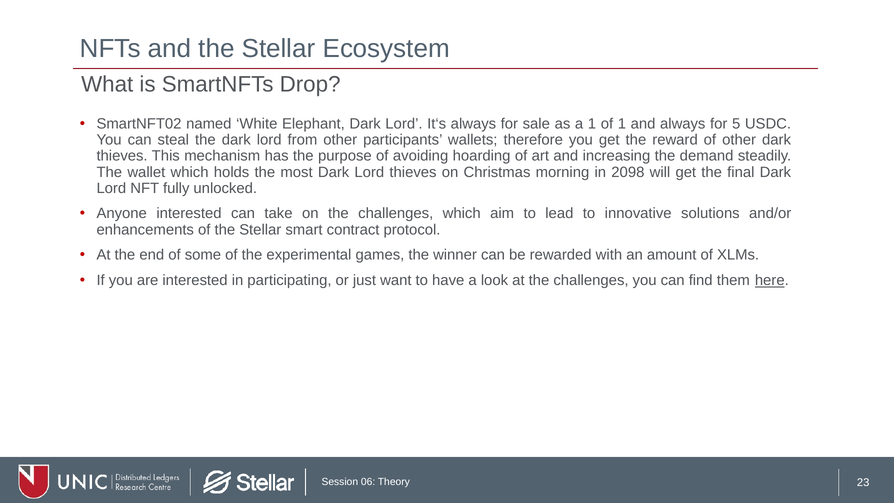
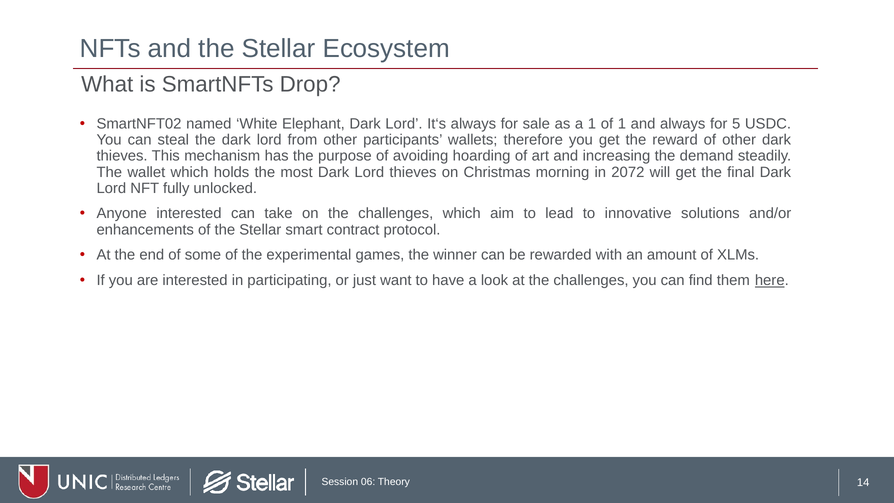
2098: 2098 -> 2072 (628, 172)
23: 23 -> 14 (863, 482)
